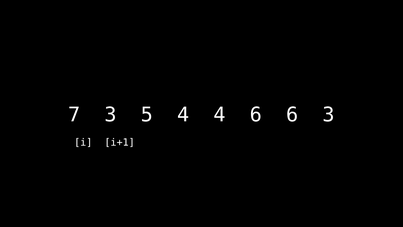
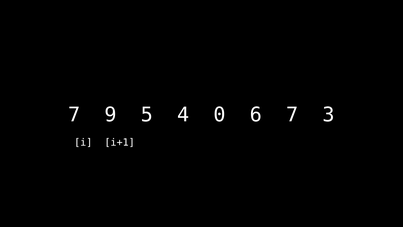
7 3: 3 -> 9 (110, 115)
4 4: 4 -> 0 (220, 115)
6 6: 6 -> 7 (292, 115)
